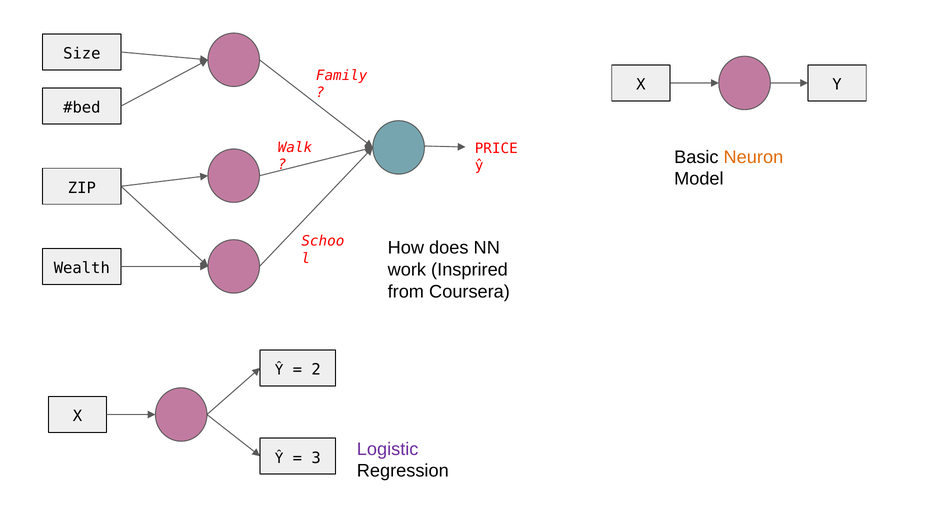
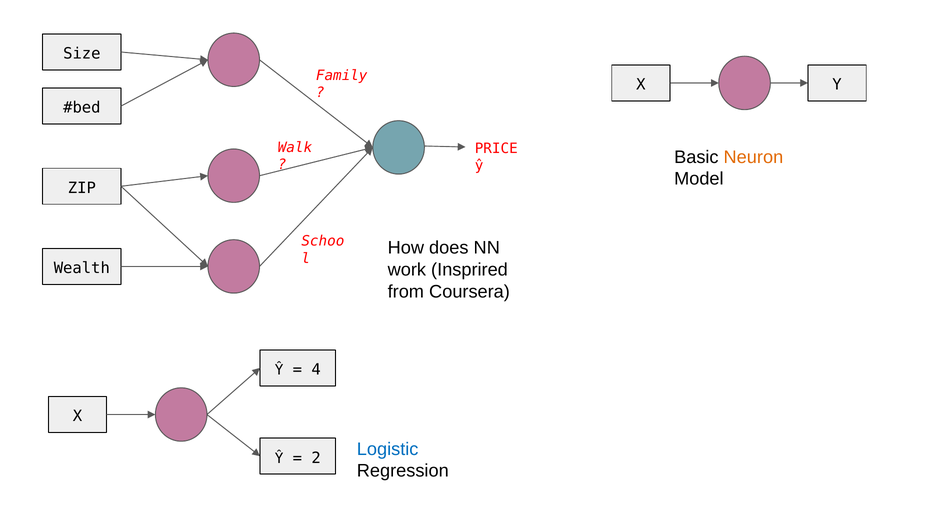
2: 2 -> 4 (316, 370)
Logistic colour: purple -> blue (388, 449)
3: 3 -> 2 (316, 458)
